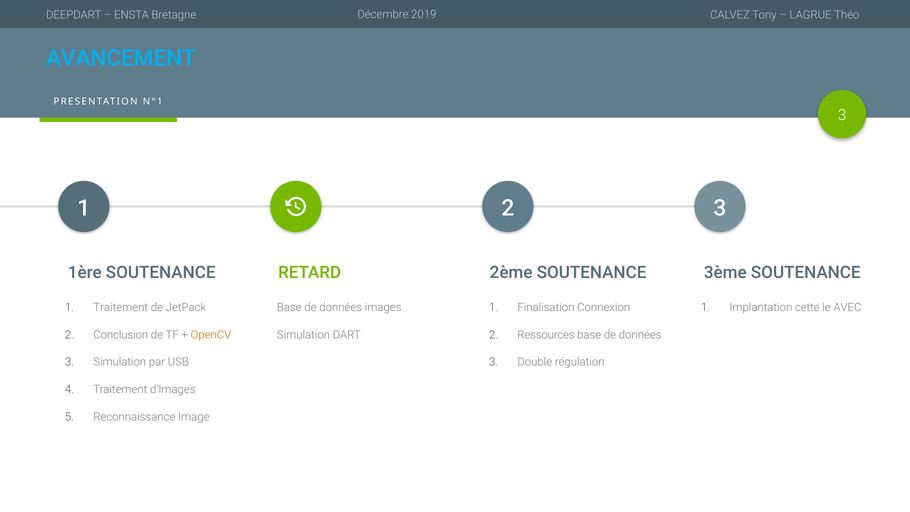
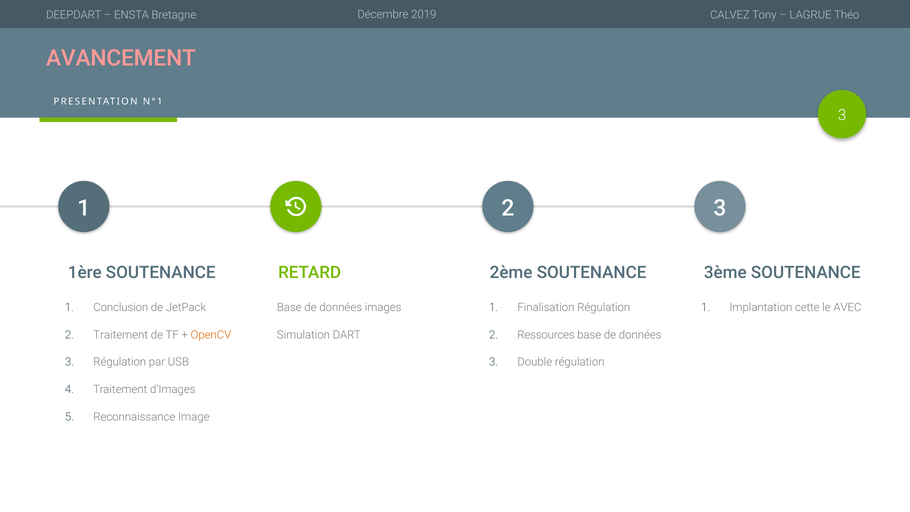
AVANCEMENT colour: light blue -> pink (121, 58)
1 Traitement: Traitement -> Conclusion (121, 307)
Finalisation Connexion: Connexion -> Régulation (604, 307)
2 Conclusion: Conclusion -> Traitement (121, 335)
3 Simulation: Simulation -> Régulation (120, 362)
